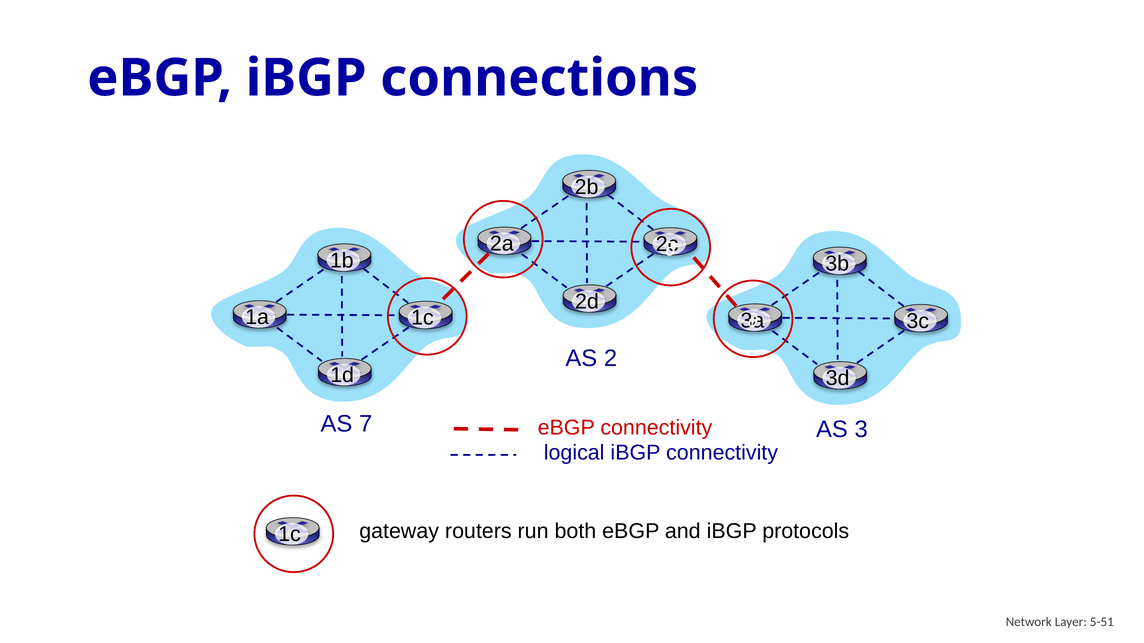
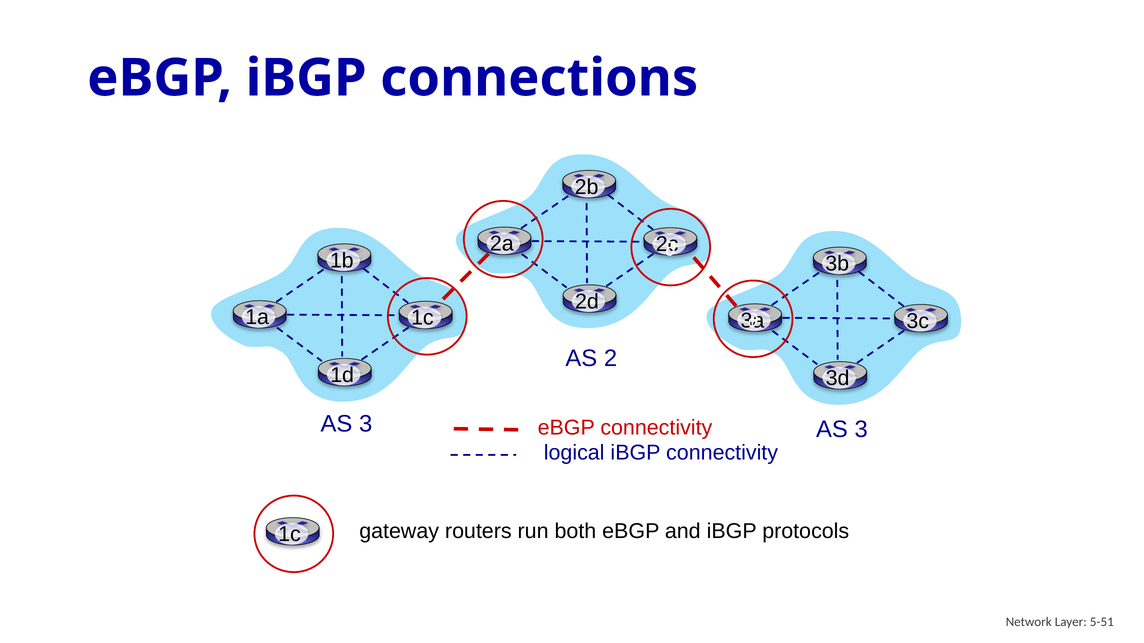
7: 7 -> 3 (366, 424)
